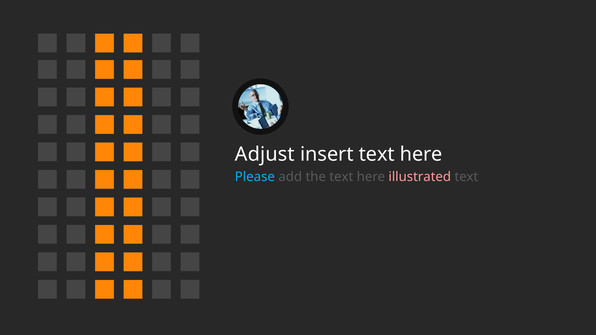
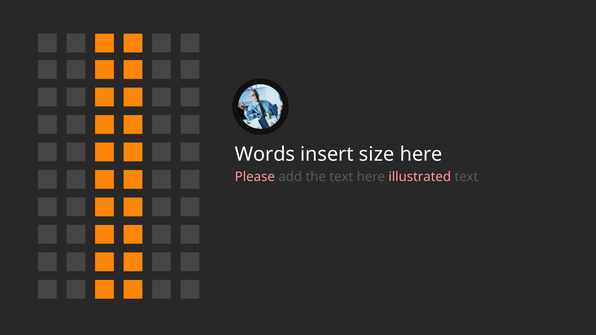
Adjust: Adjust -> Words (265, 154)
insert text: text -> size (377, 154)
Please colour: light blue -> pink (255, 177)
